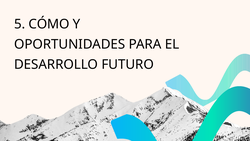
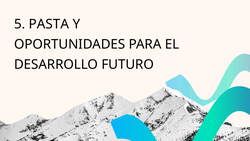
CÓMO: CÓMO -> PASTA (49, 24)
